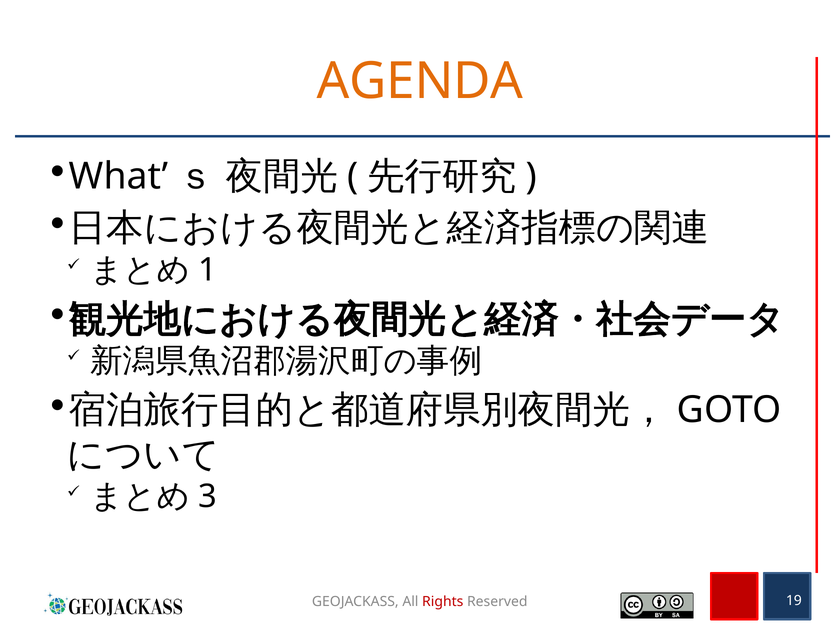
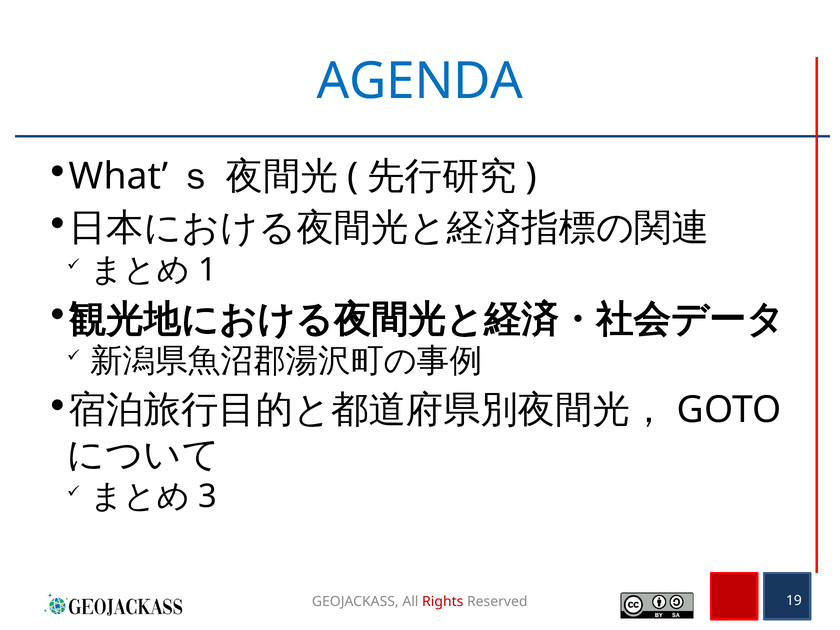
AGENDA colour: orange -> blue (420, 81)
